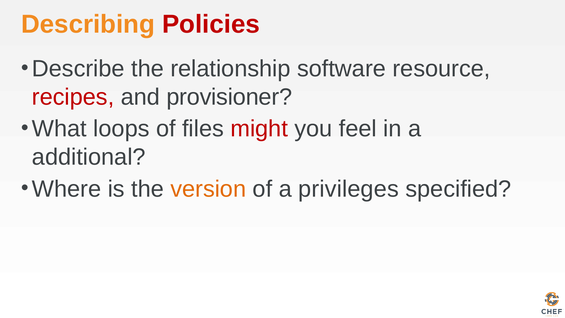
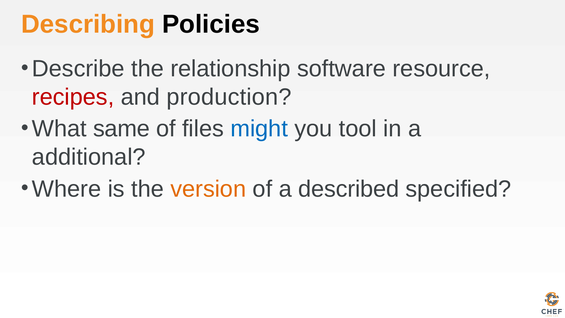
Policies colour: red -> black (211, 24)
provisioner: provisioner -> production (229, 97)
loops: loops -> same (122, 129)
might colour: red -> blue (259, 129)
feel: feel -> tool (358, 129)
privileges: privileges -> described (349, 189)
